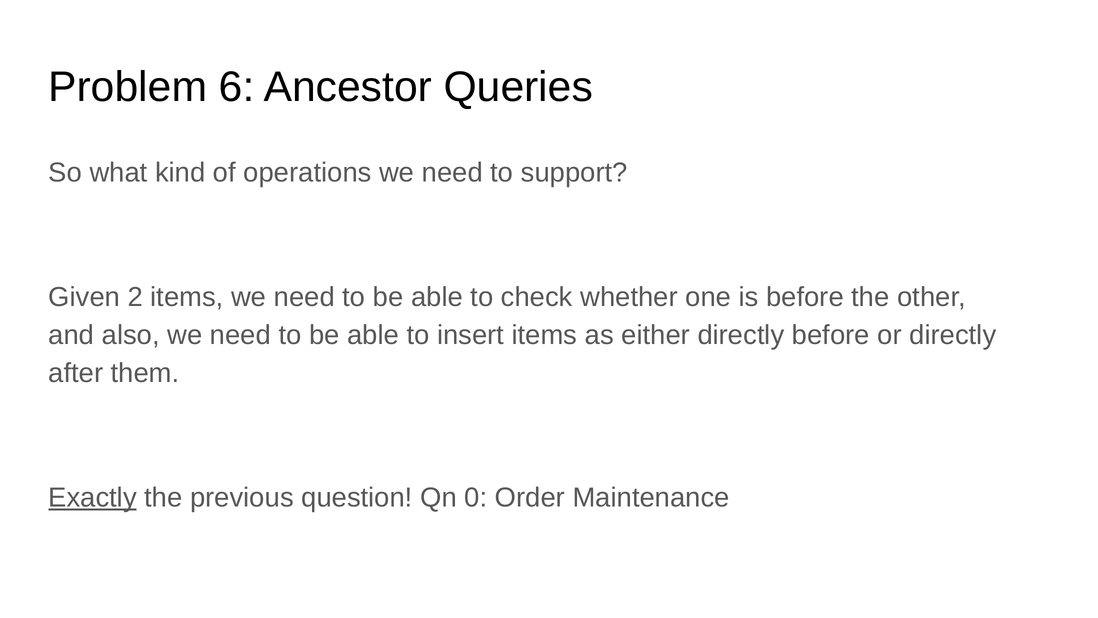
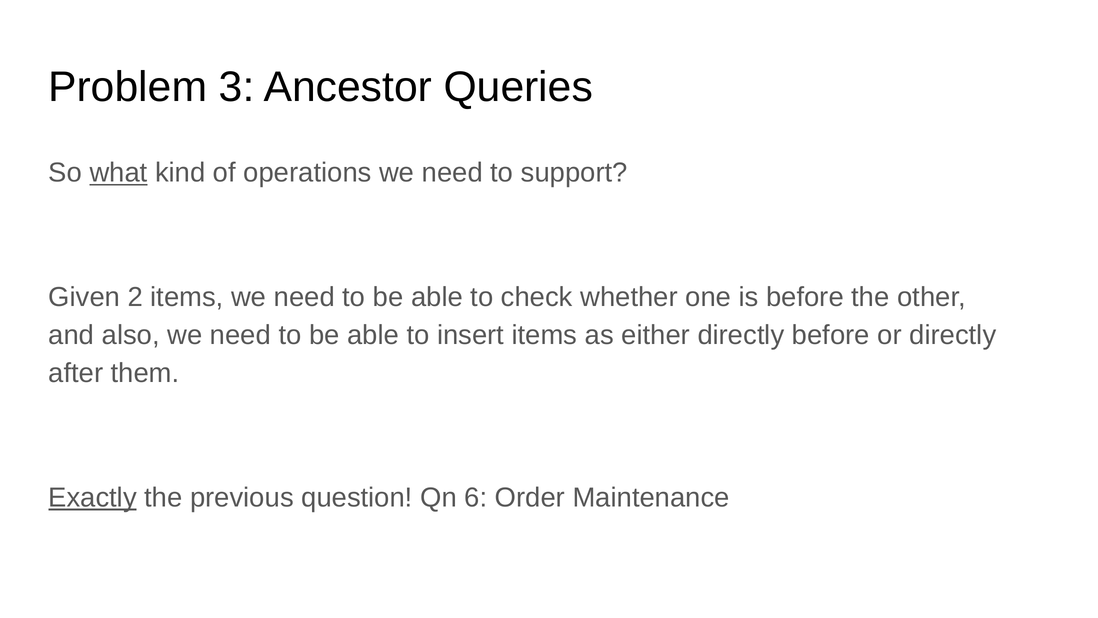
6: 6 -> 3 (237, 87)
what underline: none -> present (119, 173)
0: 0 -> 6 (476, 497)
